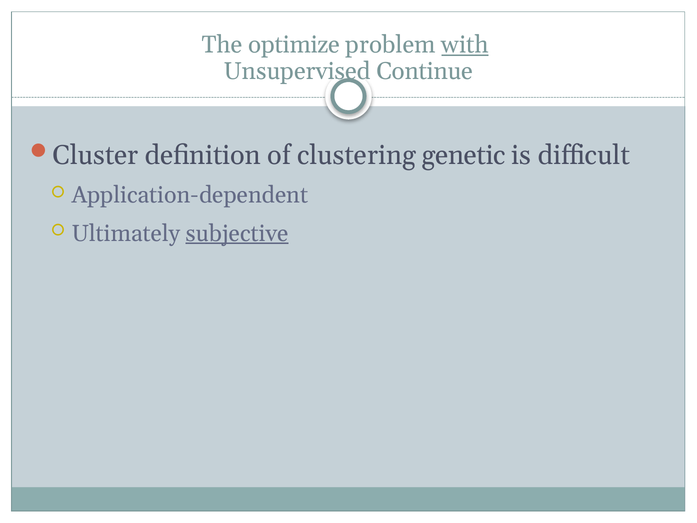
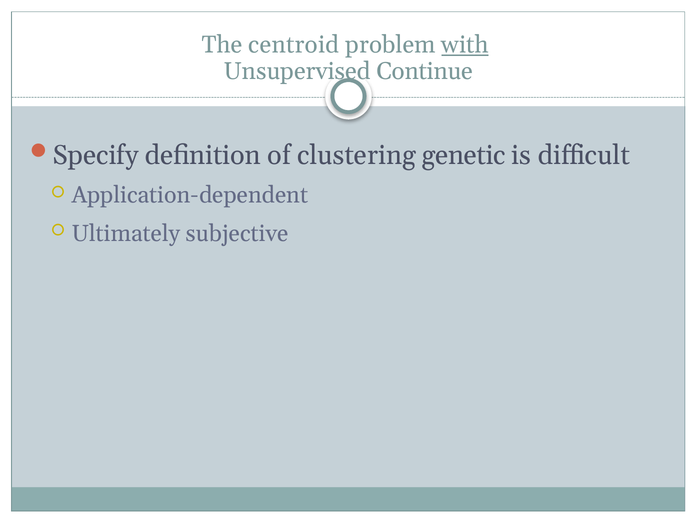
optimize: optimize -> centroid (294, 45)
Cluster: Cluster -> Specify (96, 155)
subjective underline: present -> none (237, 233)
